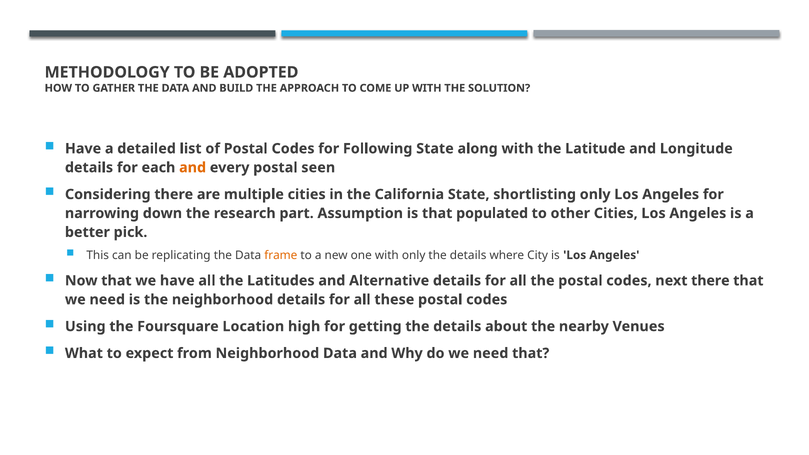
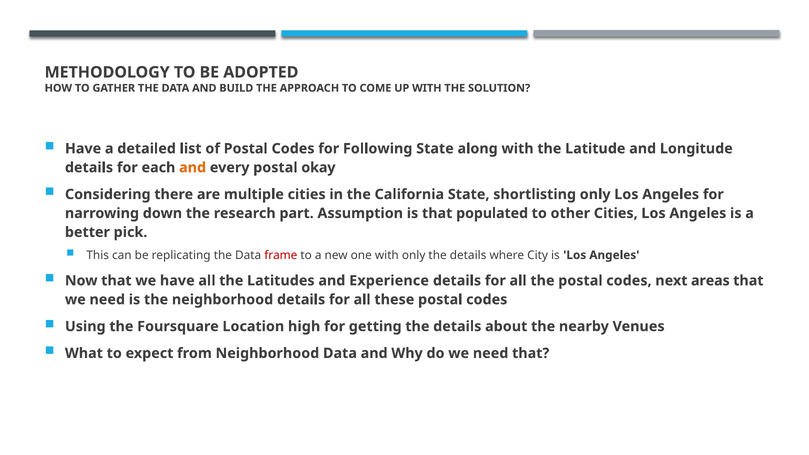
seen: seen -> okay (318, 168)
frame colour: orange -> red (281, 255)
Alternative: Alternative -> Experience (389, 281)
next there: there -> areas (710, 281)
